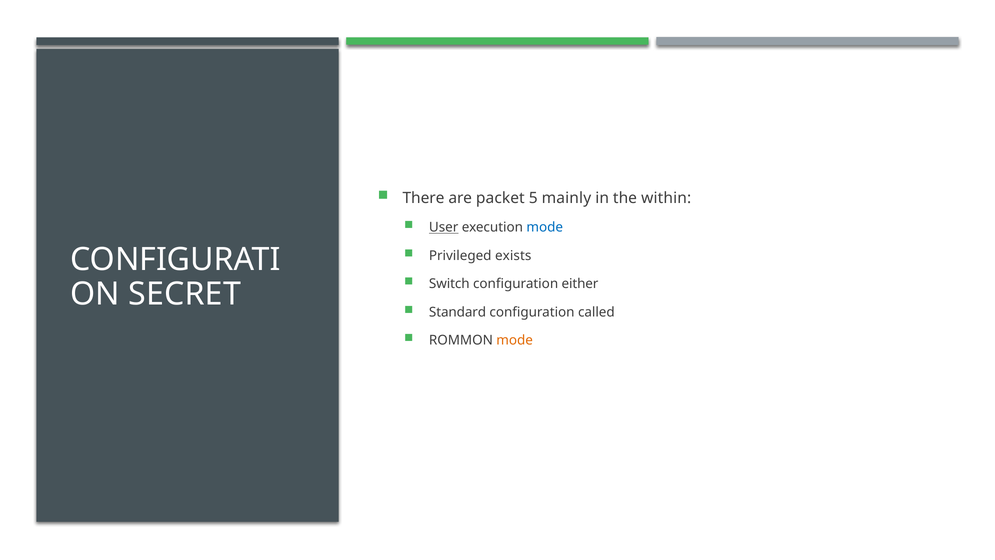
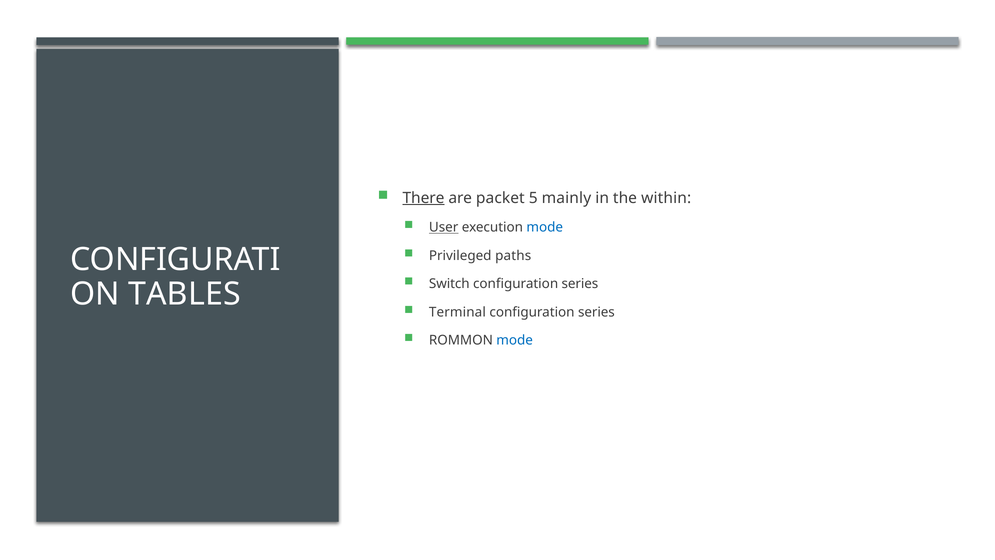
There underline: none -> present (423, 198)
exists: exists -> paths (513, 255)
either: either -> series (580, 284)
SECRET: SECRET -> TABLES (185, 294)
Standard: Standard -> Terminal (457, 312)
called: called -> series (596, 312)
mode colour: orange -> blue (515, 340)
